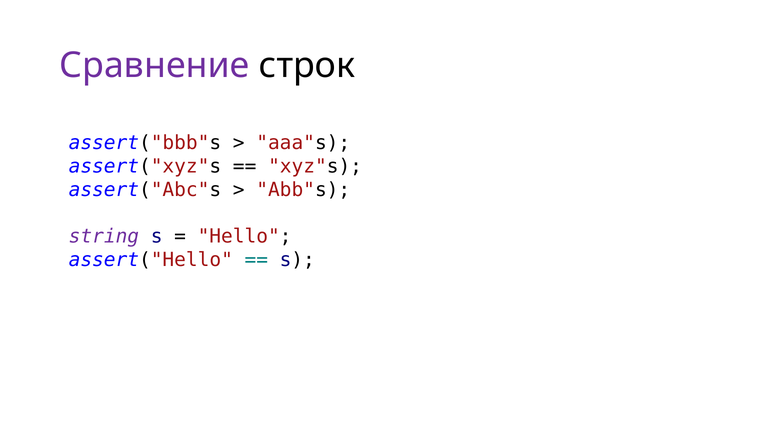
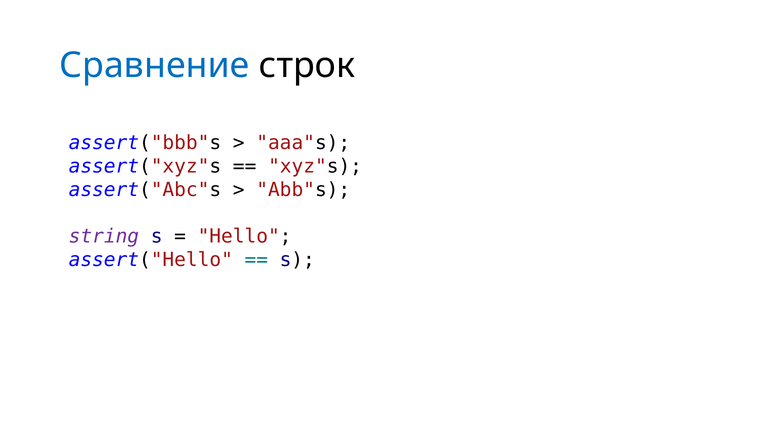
Сравнение colour: purple -> blue (155, 66)
